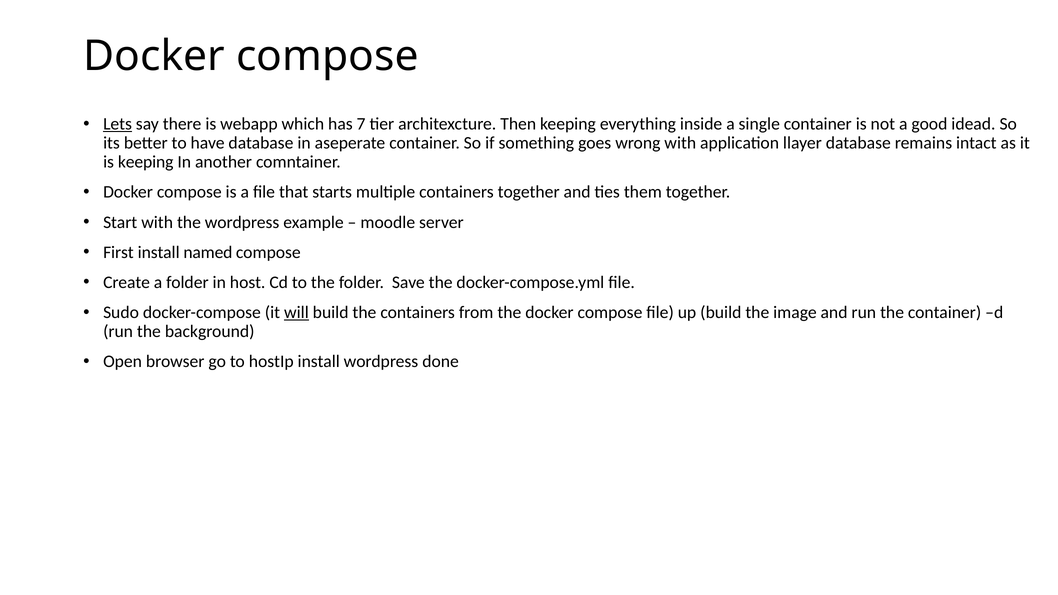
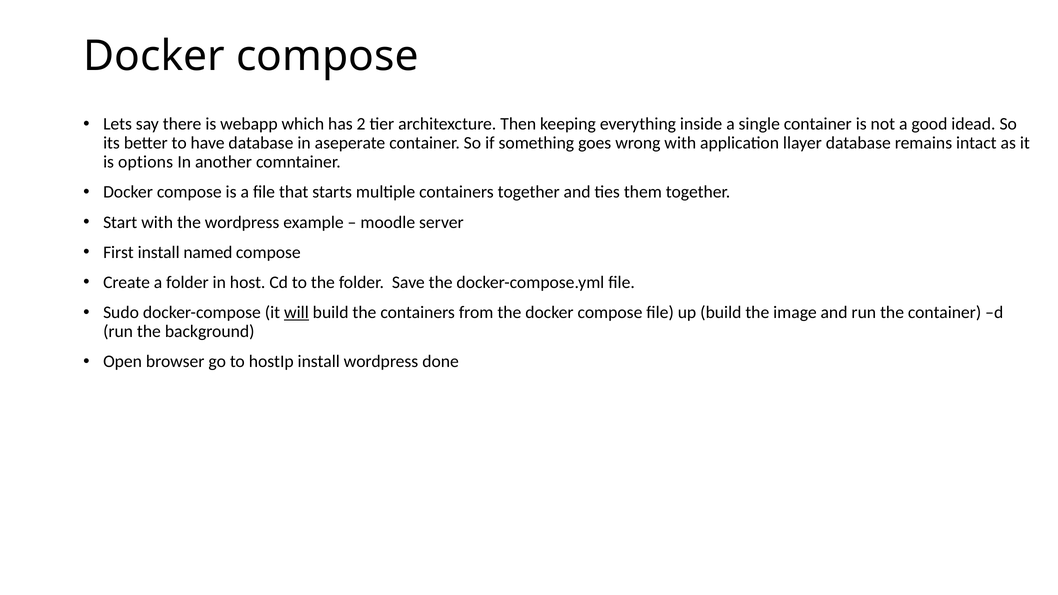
Lets underline: present -> none (118, 124)
7: 7 -> 2 (361, 124)
is keeping: keeping -> options (146, 162)
